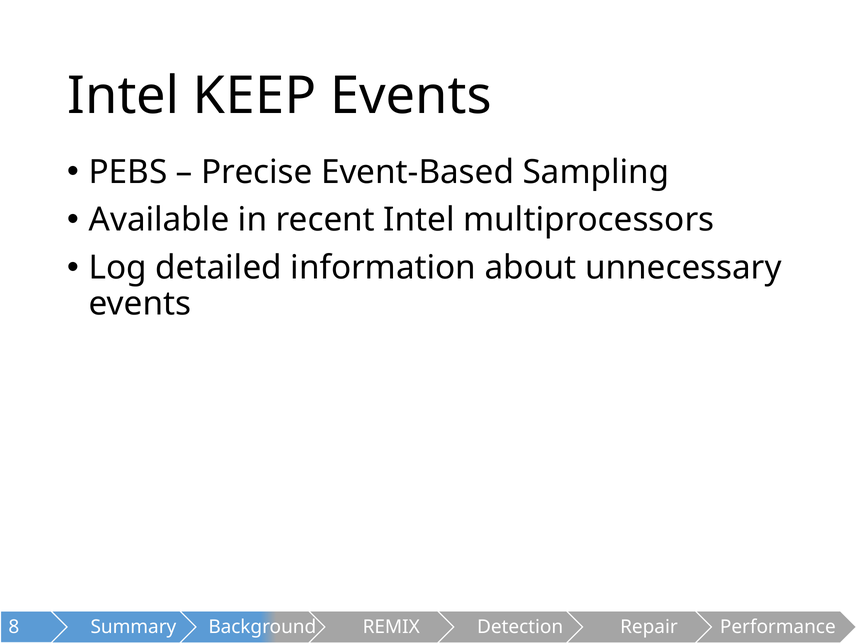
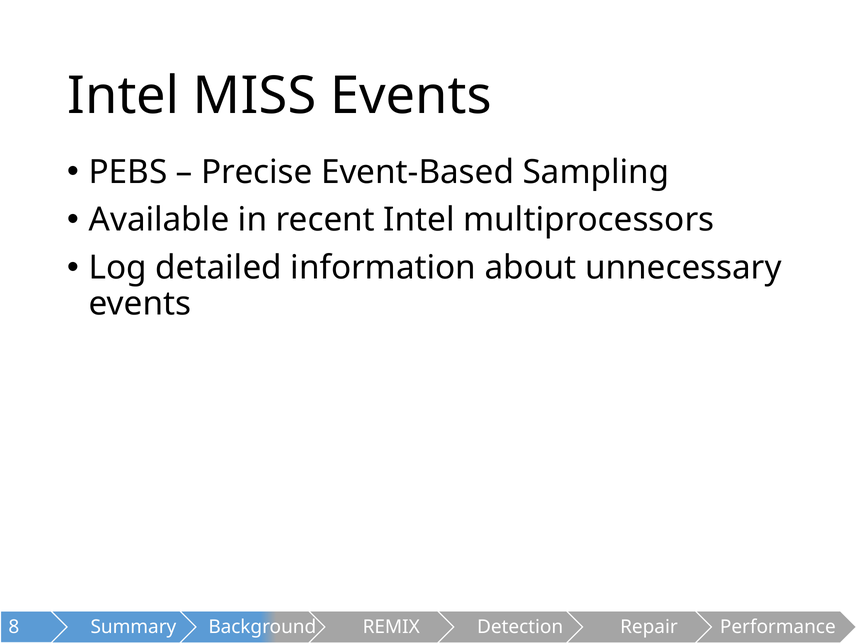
KEEP: KEEP -> MISS (255, 96)
